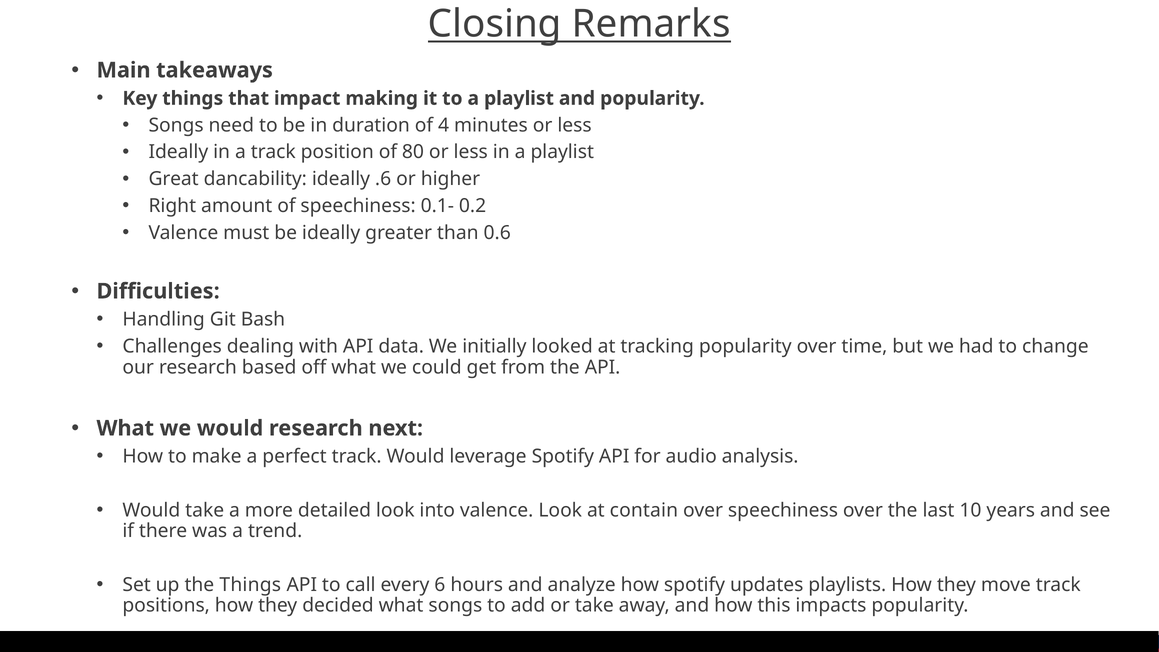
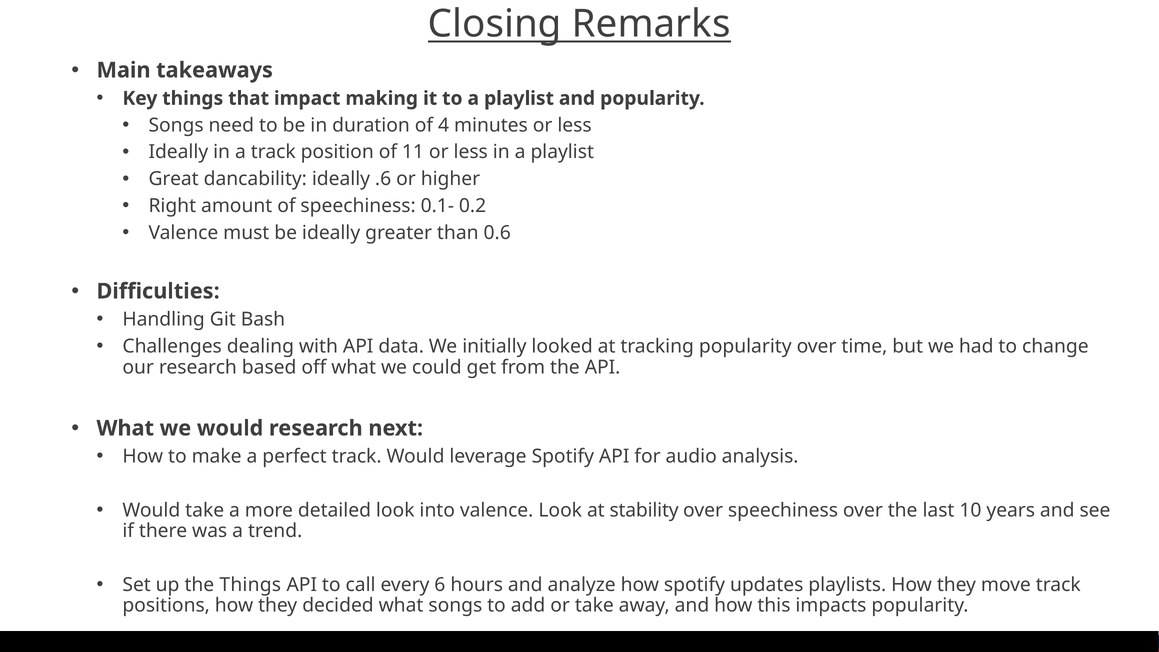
80: 80 -> 11 (413, 152)
contain: contain -> stability (644, 510)
